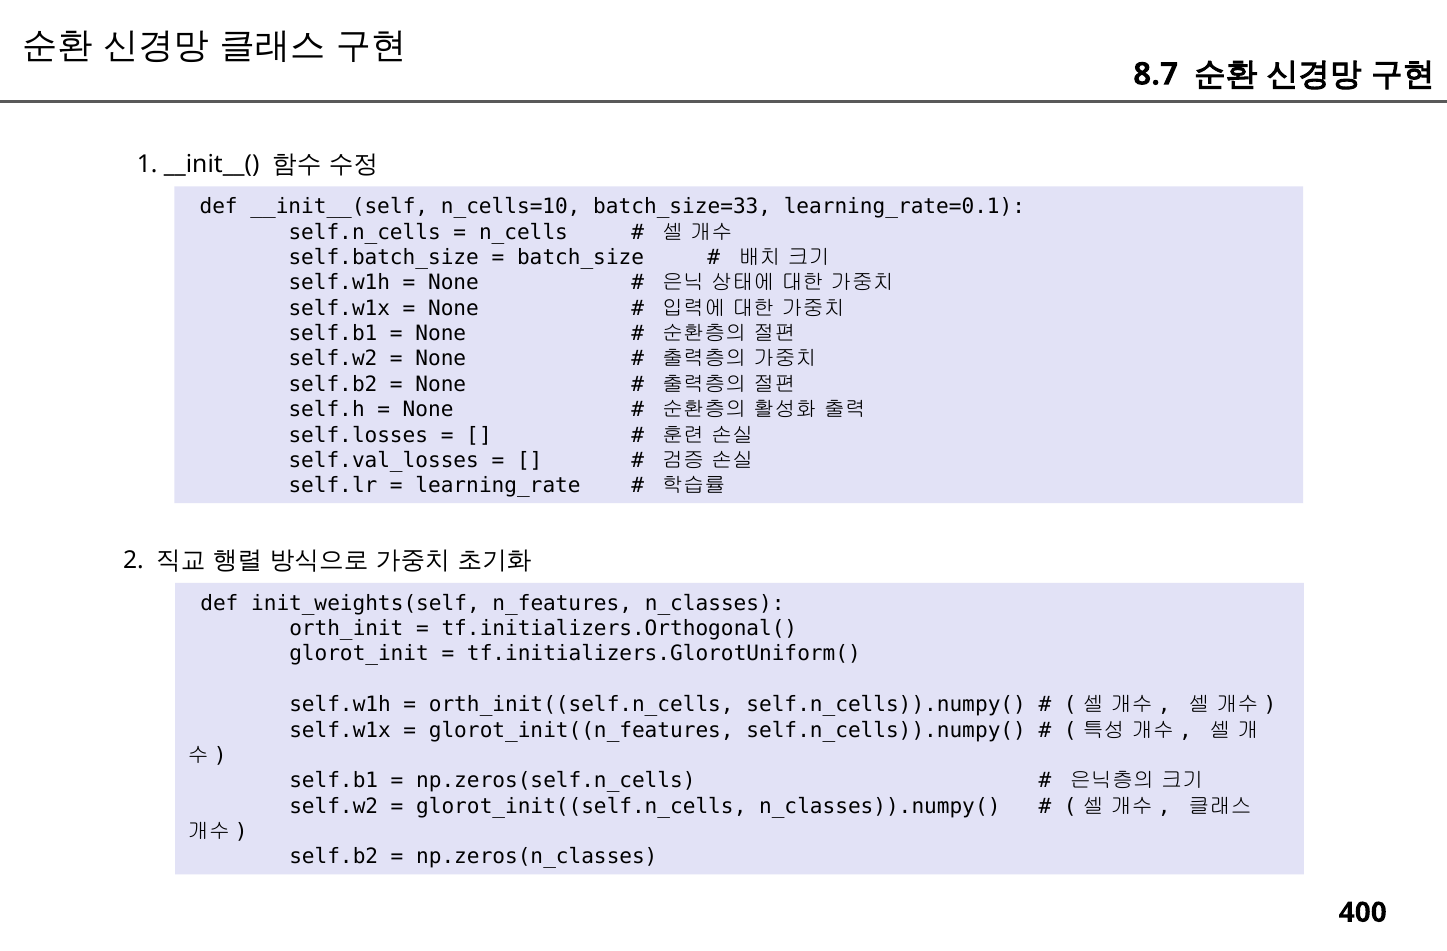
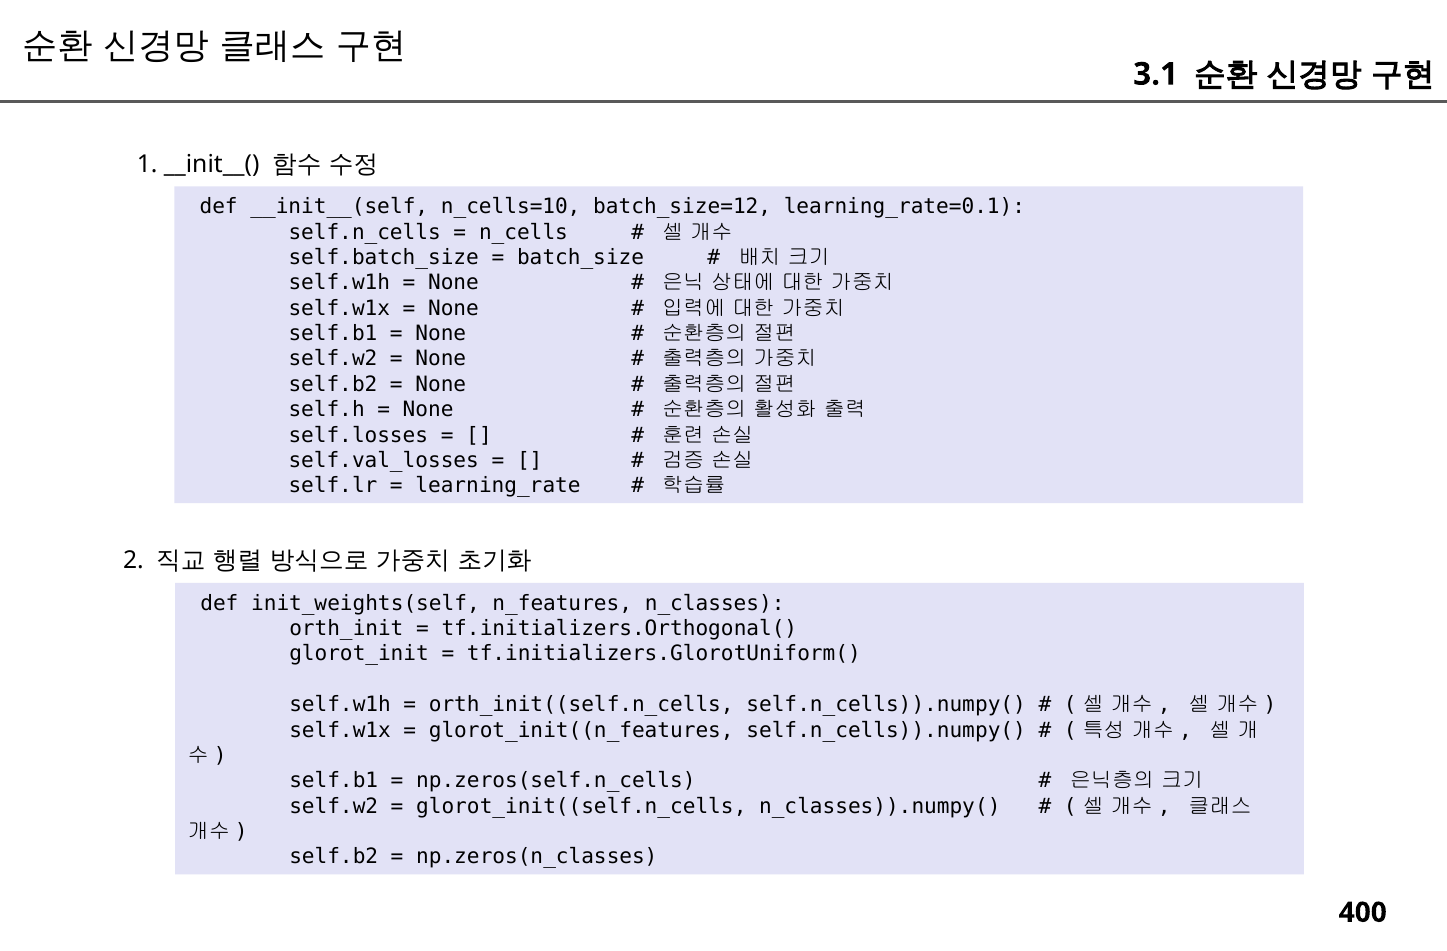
8.7: 8.7 -> 3.1 (1156, 74)
batch_size=33: batch_size=33 -> batch_size=12 (682, 207)
